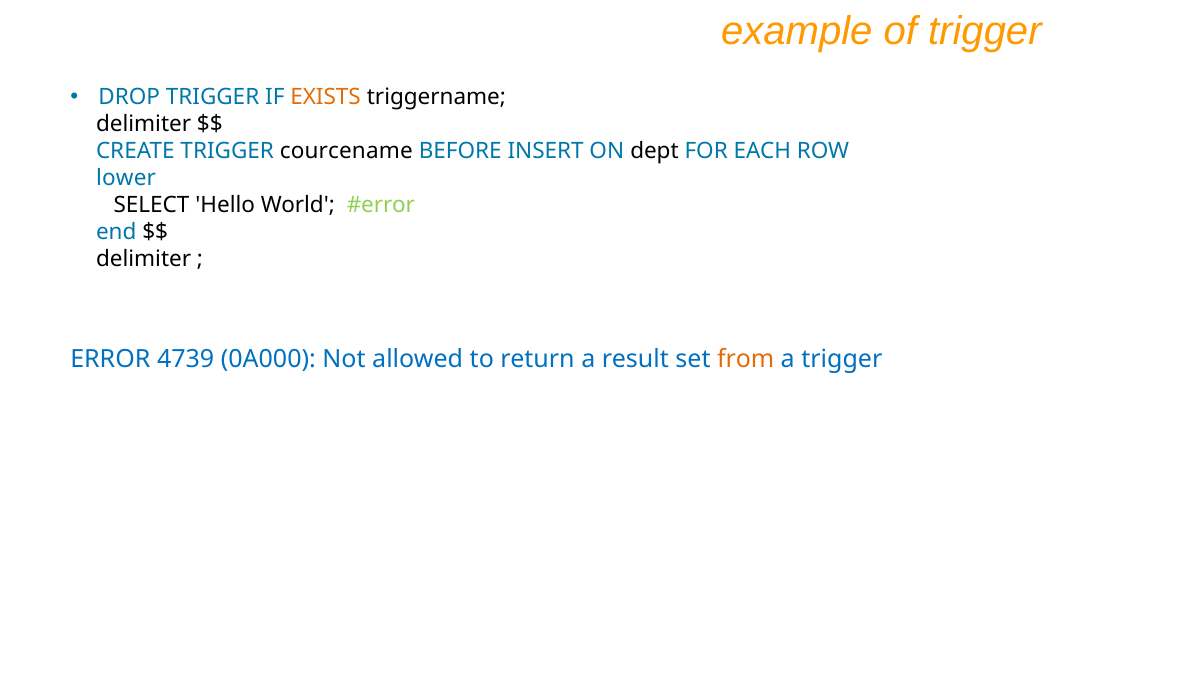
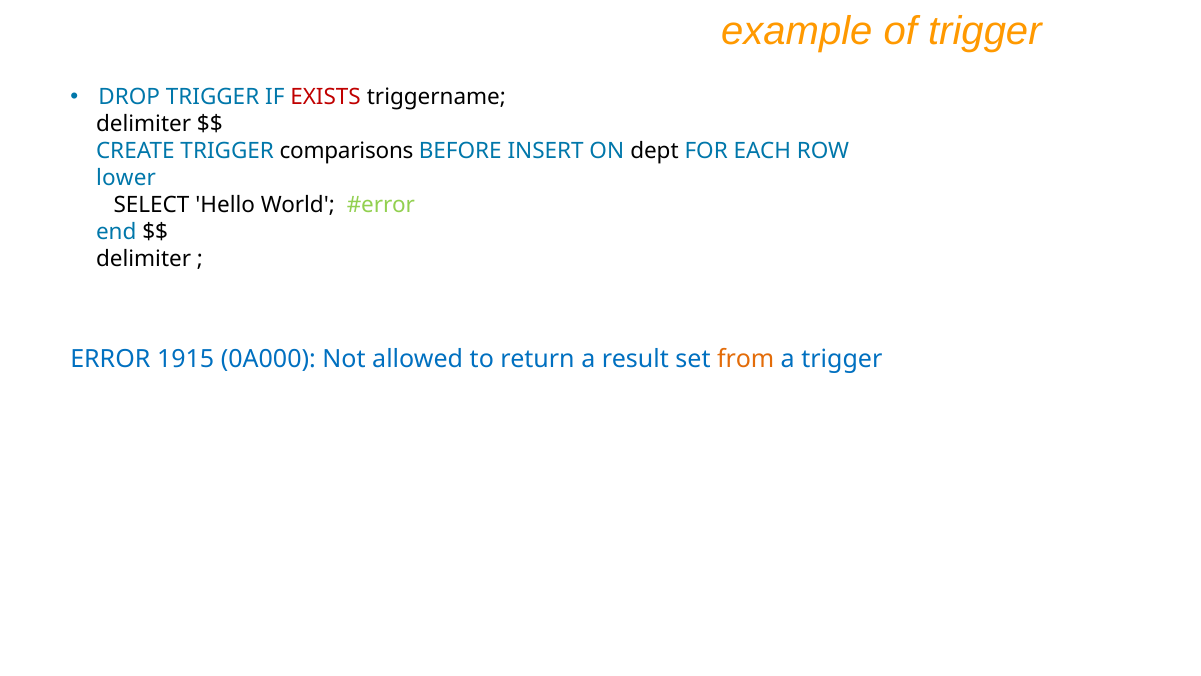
EXISTS colour: orange -> red (326, 97)
courcename: courcename -> comparisons (347, 151)
4739: 4739 -> 1915 (186, 359)
